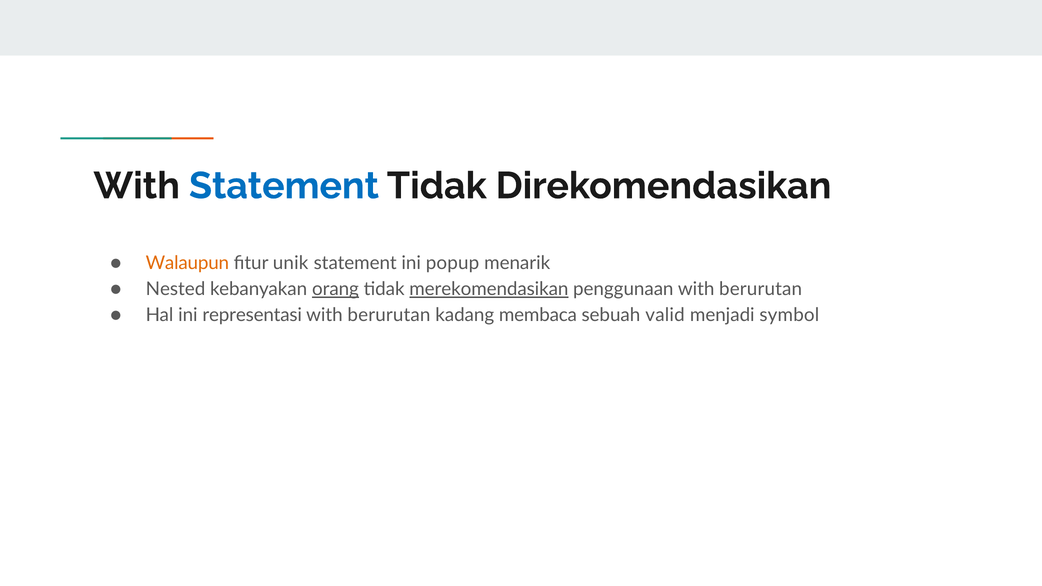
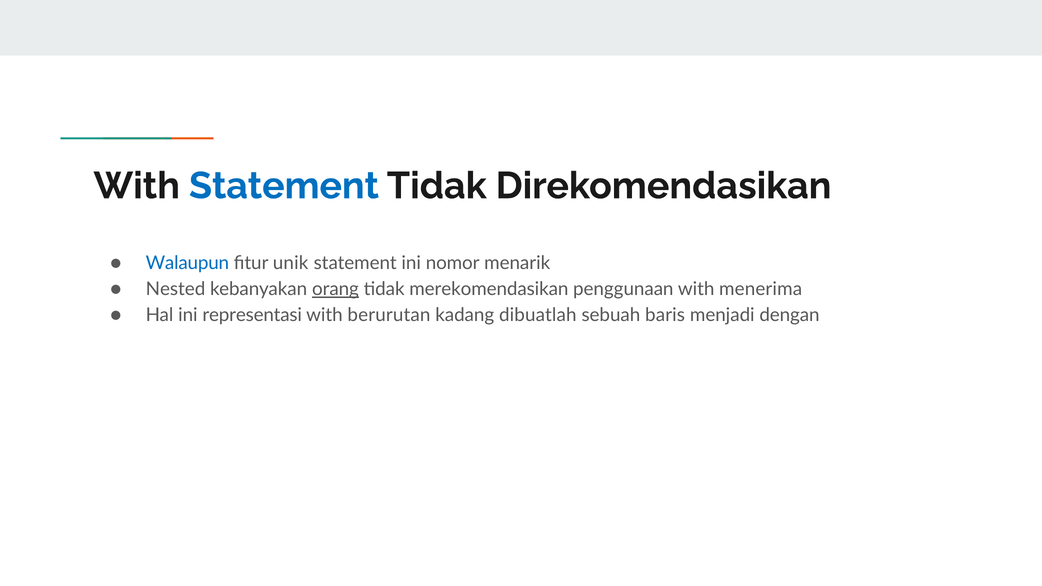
Walaupun colour: orange -> blue (187, 263)
popup: popup -> nomor (453, 263)
merekomendasikan underline: present -> none (489, 289)
penggunaan with berurutan: berurutan -> menerima (761, 289)
membaca: membaca -> dibuatlah (538, 315)
valid: valid -> baris (665, 315)
symbol: symbol -> dengan (789, 315)
